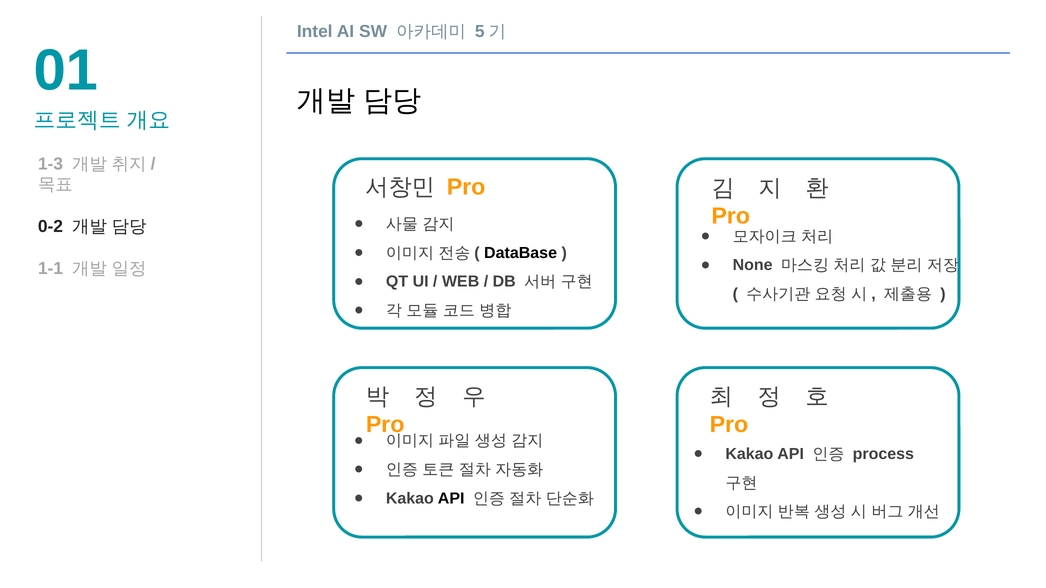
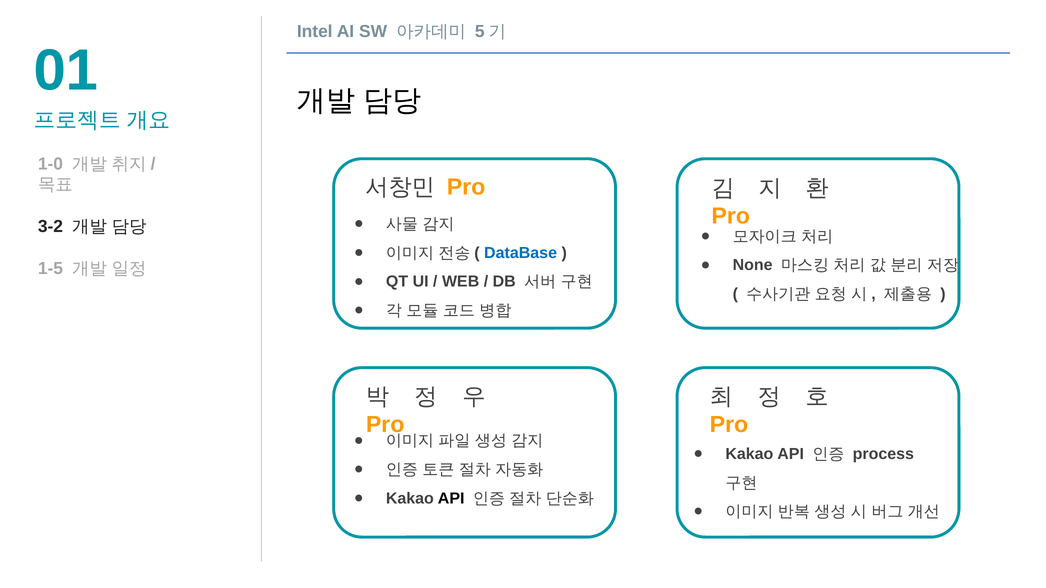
1-3: 1-3 -> 1-0 (51, 164)
0-2: 0-2 -> 3-2 (51, 227)
DataBase colour: black -> blue (521, 253)
1-1: 1-1 -> 1-5 (51, 269)
